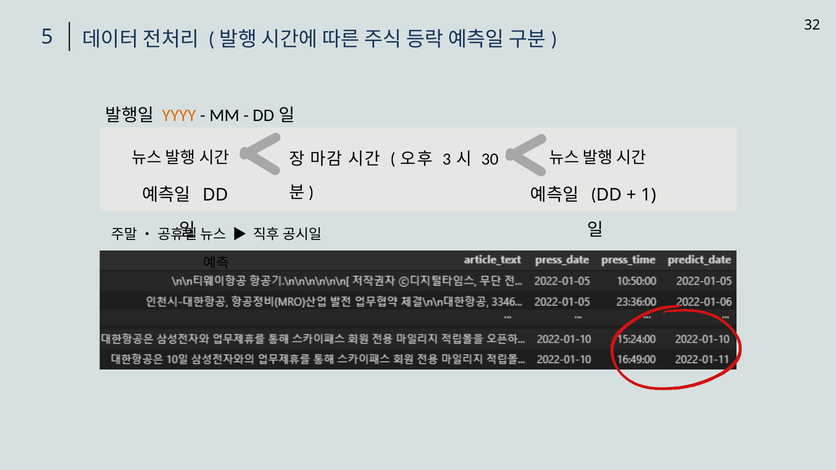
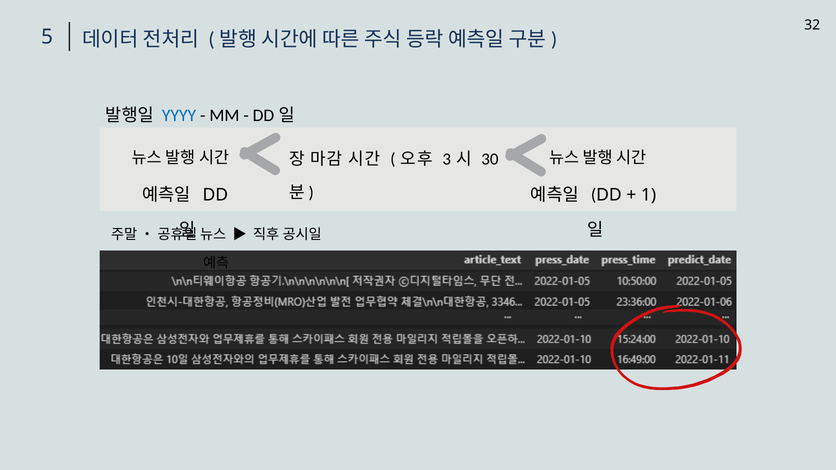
YYYY colour: orange -> blue (179, 116)
